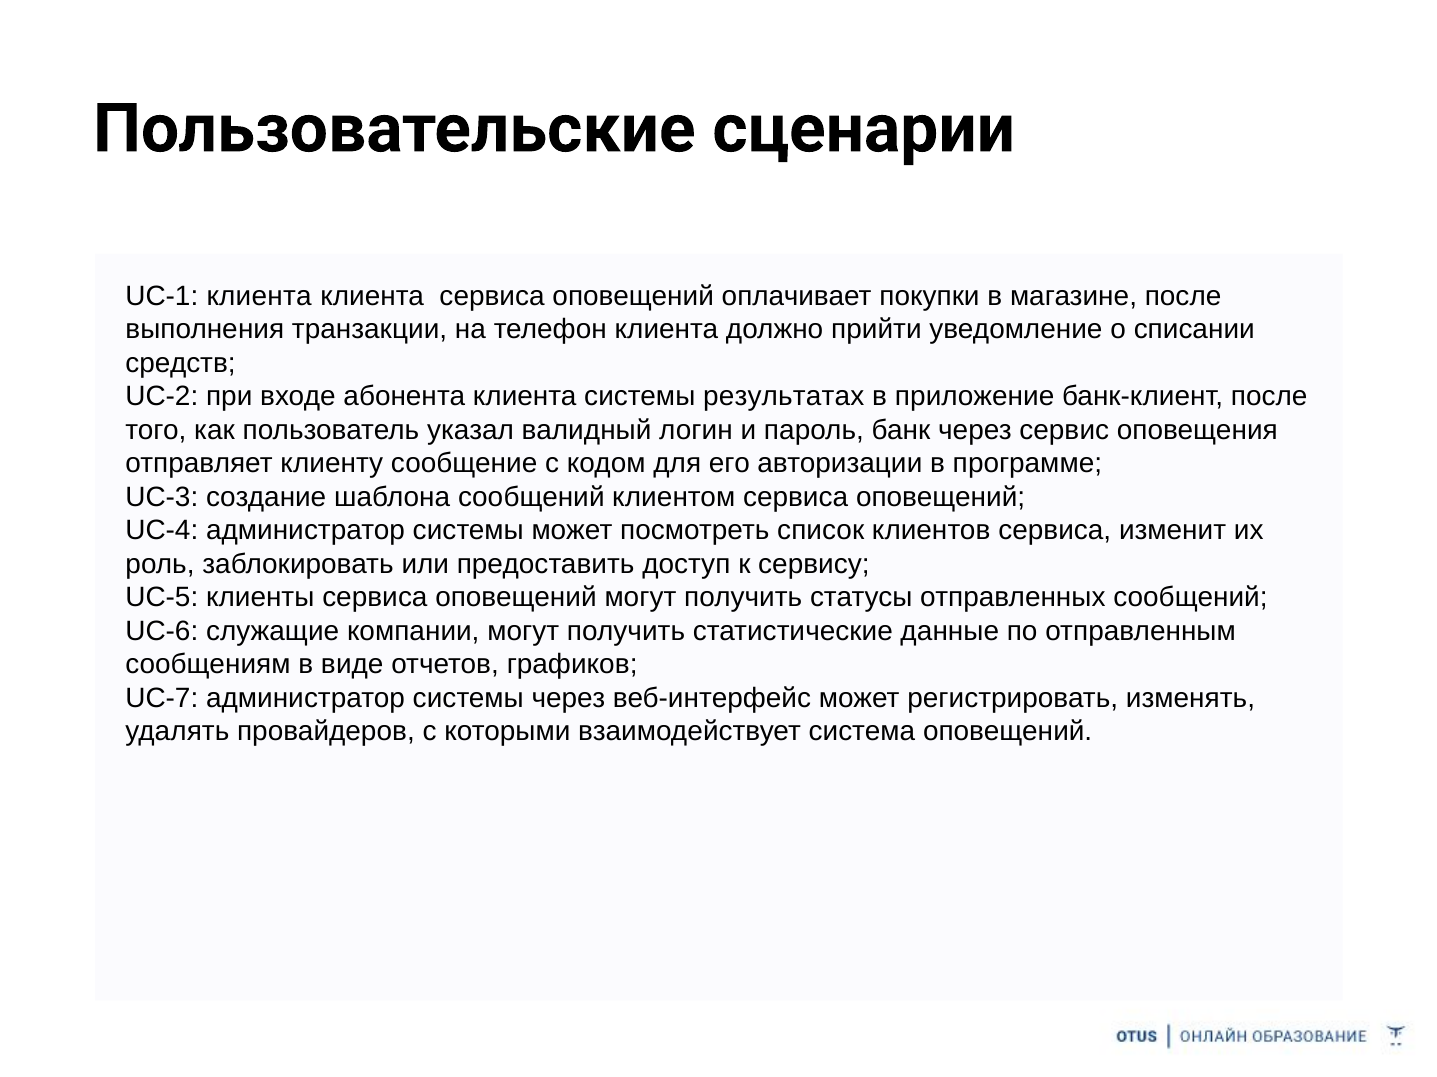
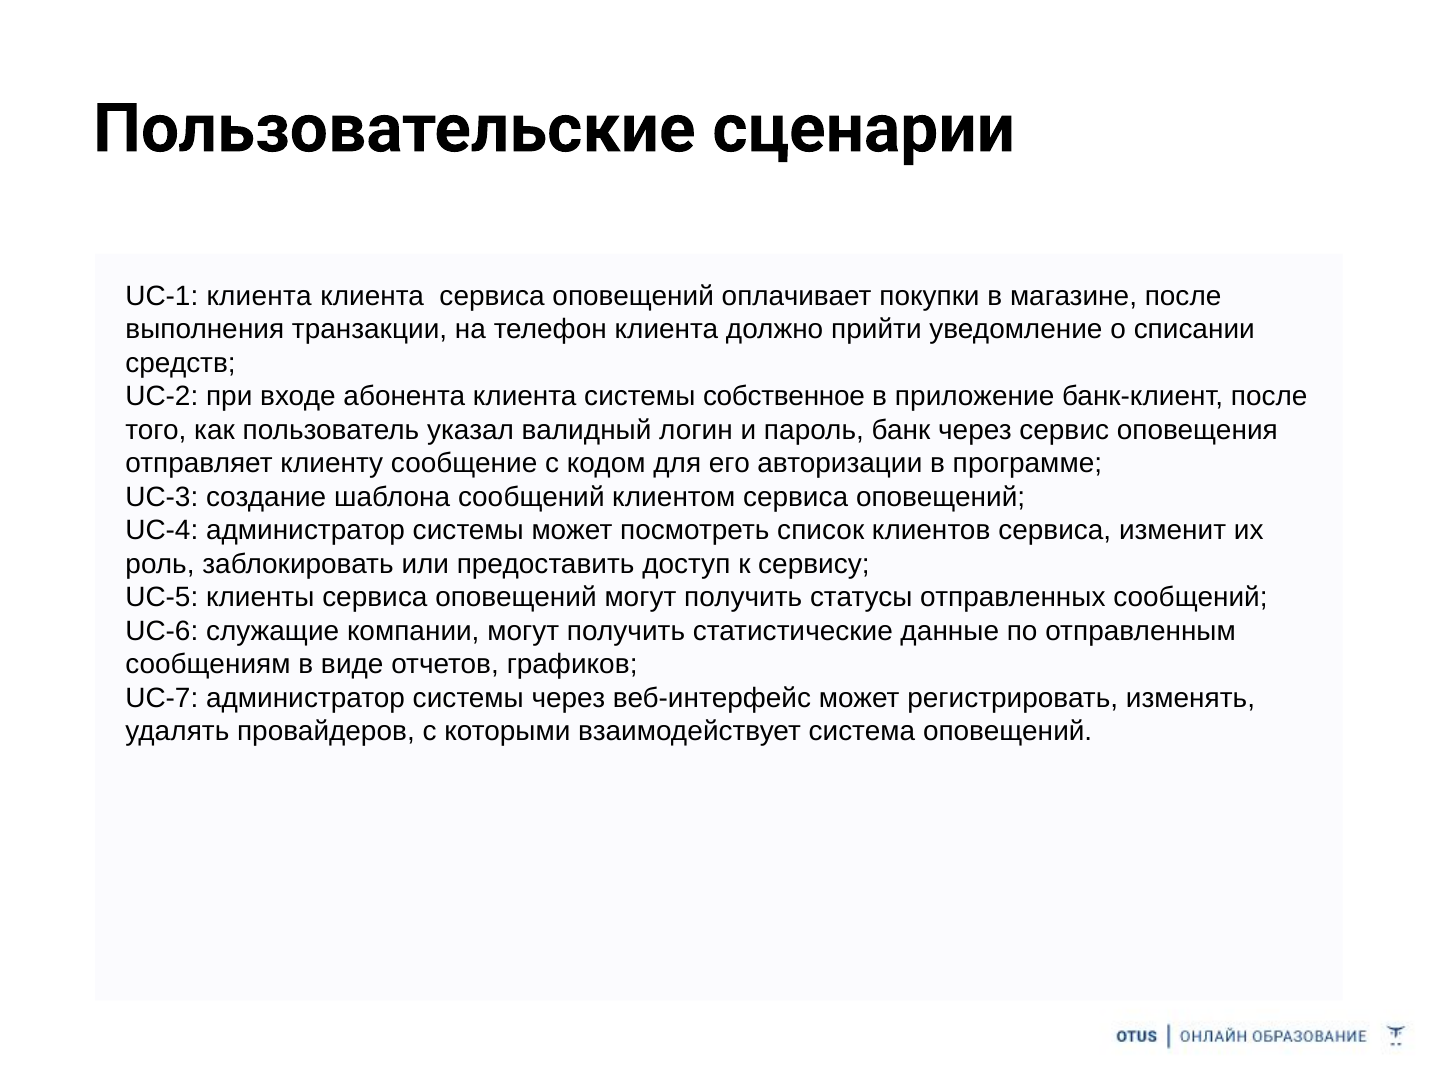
результатах: результатах -> собственное (784, 397)
